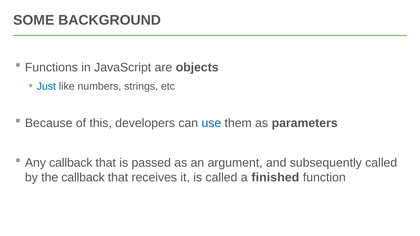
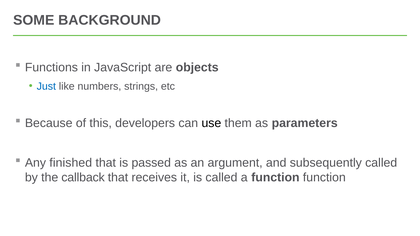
use colour: blue -> black (211, 123)
Any callback: callback -> finished (71, 163)
a finished: finished -> function (275, 178)
